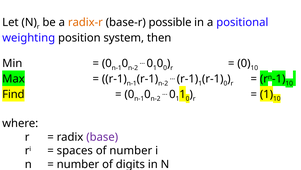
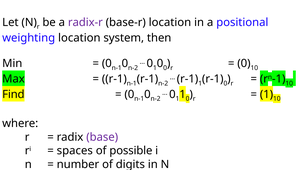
radix-r colour: orange -> purple (85, 22)
base-r possible: possible -> location (170, 22)
weighting position: position -> location (79, 38)
of number: number -> possible (131, 150)
